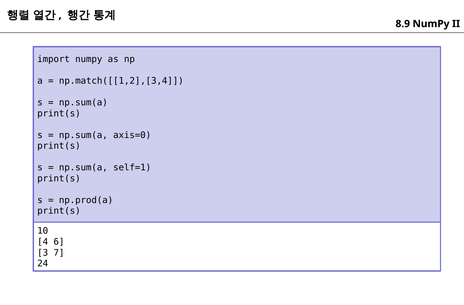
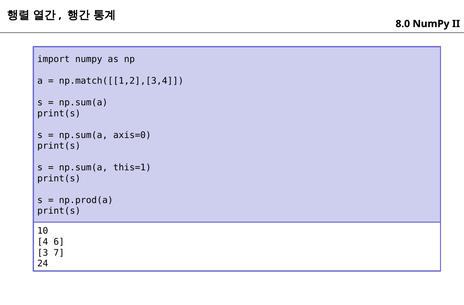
8.9: 8.9 -> 8.0 (403, 24)
self=1: self=1 -> this=1 (132, 167)
